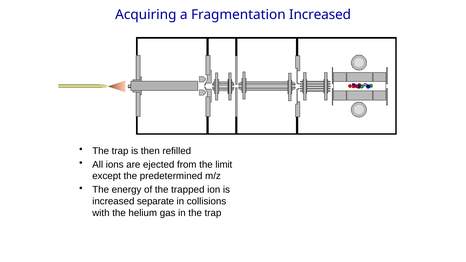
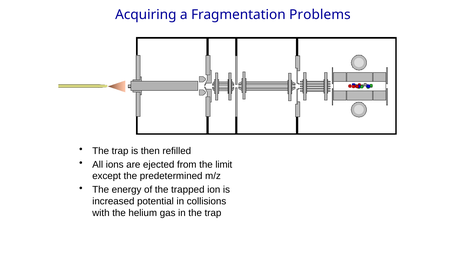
Fragmentation Increased: Increased -> Problems (320, 15)
separate: separate -> potential (155, 201)
